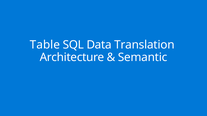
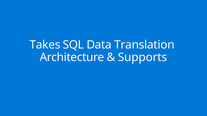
Table: Table -> Takes (45, 45)
Semantic: Semantic -> Supports (143, 57)
